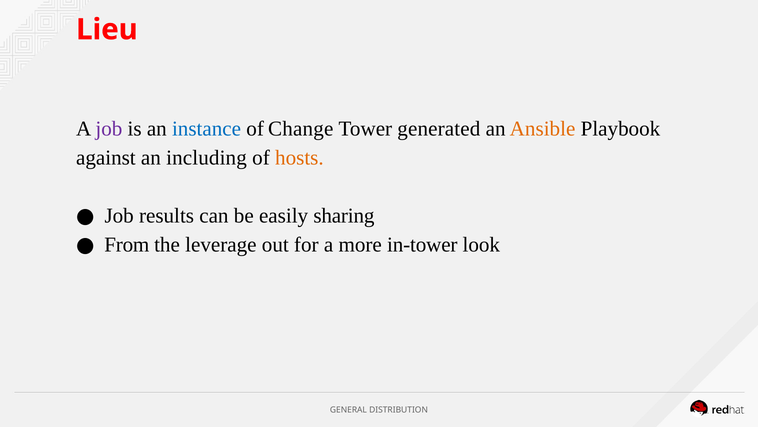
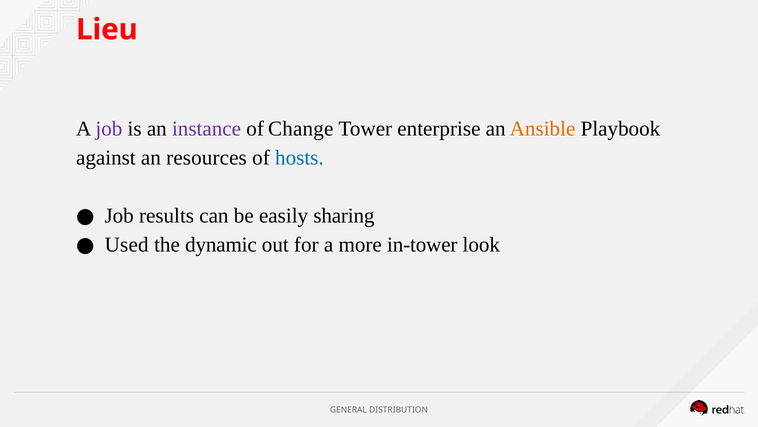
instance colour: blue -> purple (207, 128)
generated: generated -> enterprise (439, 128)
including: including -> resources (207, 157)
hosts colour: orange -> blue (299, 157)
From: From -> Used (127, 245)
leverage: leverage -> dynamic (221, 245)
